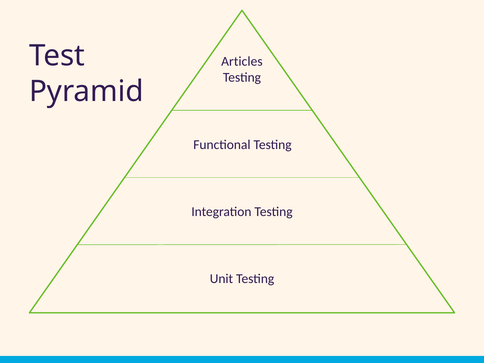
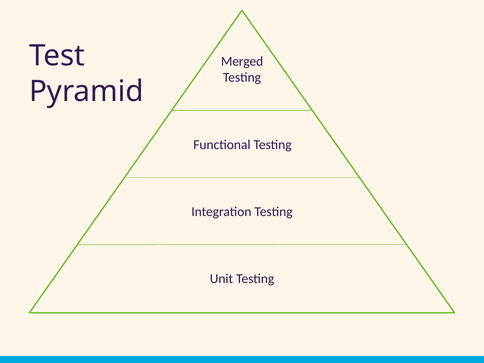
Articles: Articles -> Merged (242, 61)
